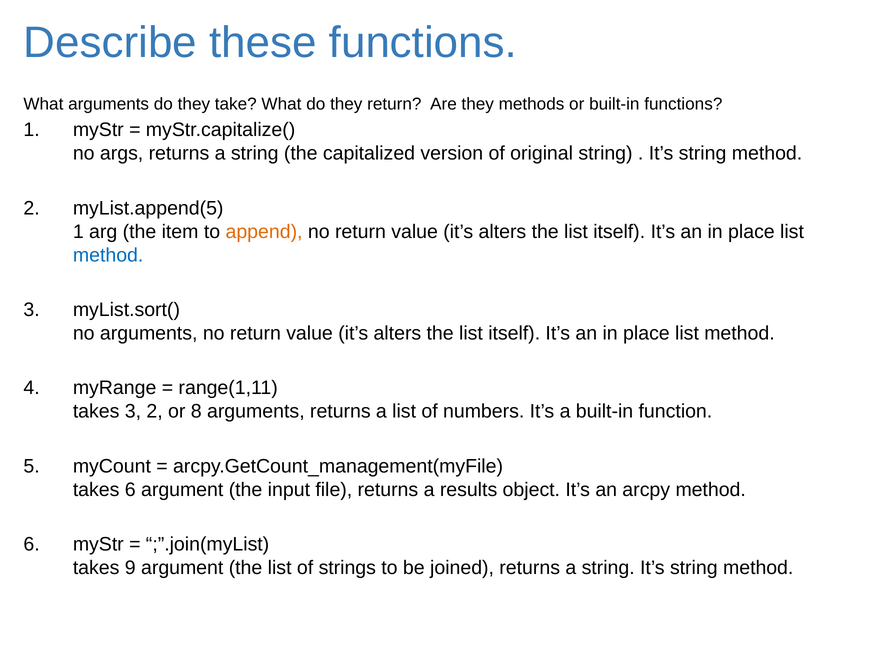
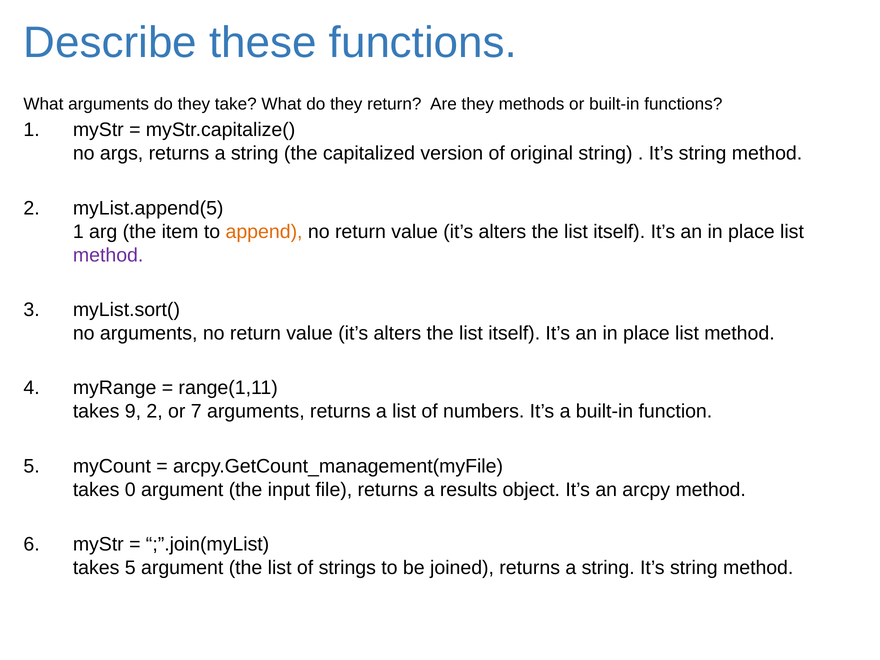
method colour: blue -> purple (108, 255)
takes 3: 3 -> 9 (133, 411)
8: 8 -> 7 (196, 411)
takes 6: 6 -> 0 (130, 490)
takes 9: 9 -> 5 (130, 568)
